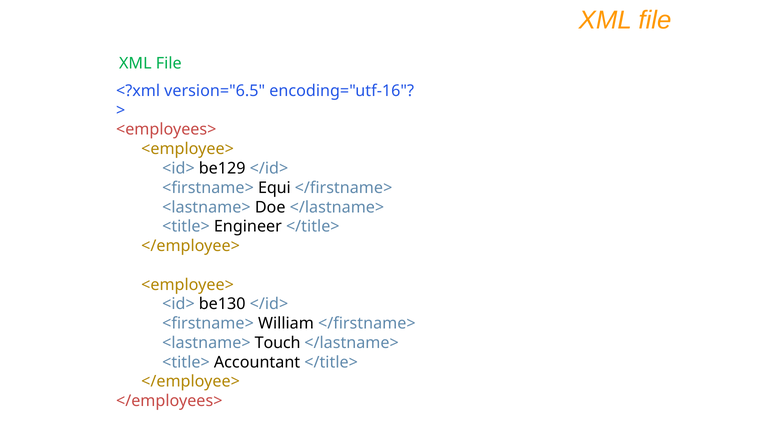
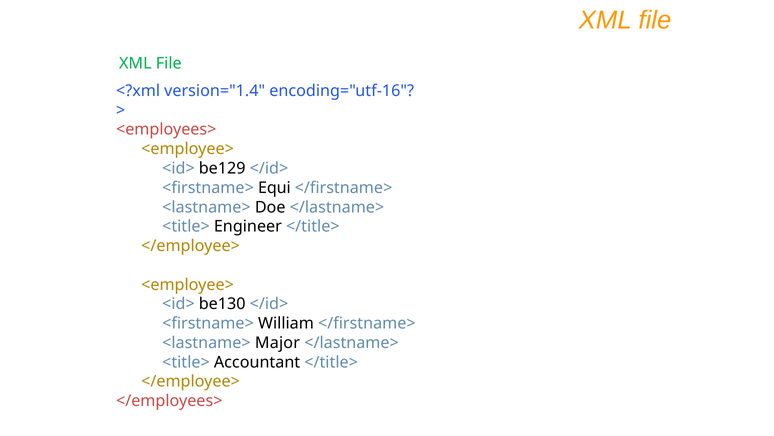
version="6.5: version="6.5 -> version="1.4 (215, 91)
Touch: Touch -> Major (277, 342)
